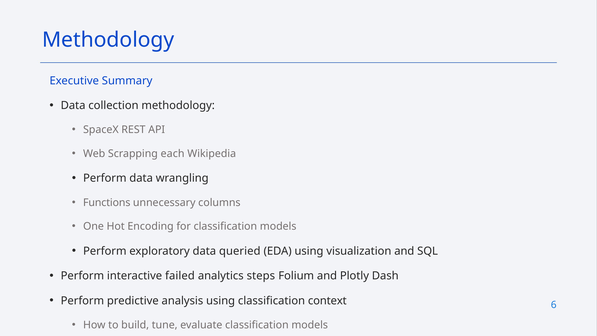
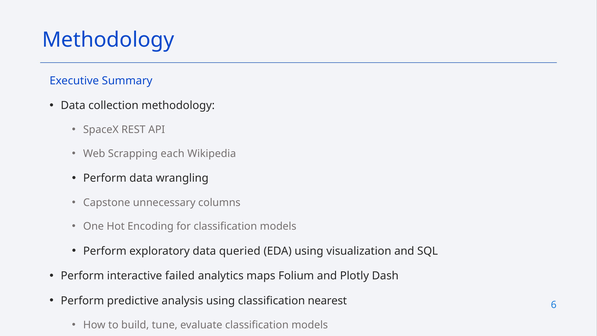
Functions: Functions -> Capstone (107, 202)
steps: steps -> maps (261, 276)
context: context -> nearest (327, 301)
